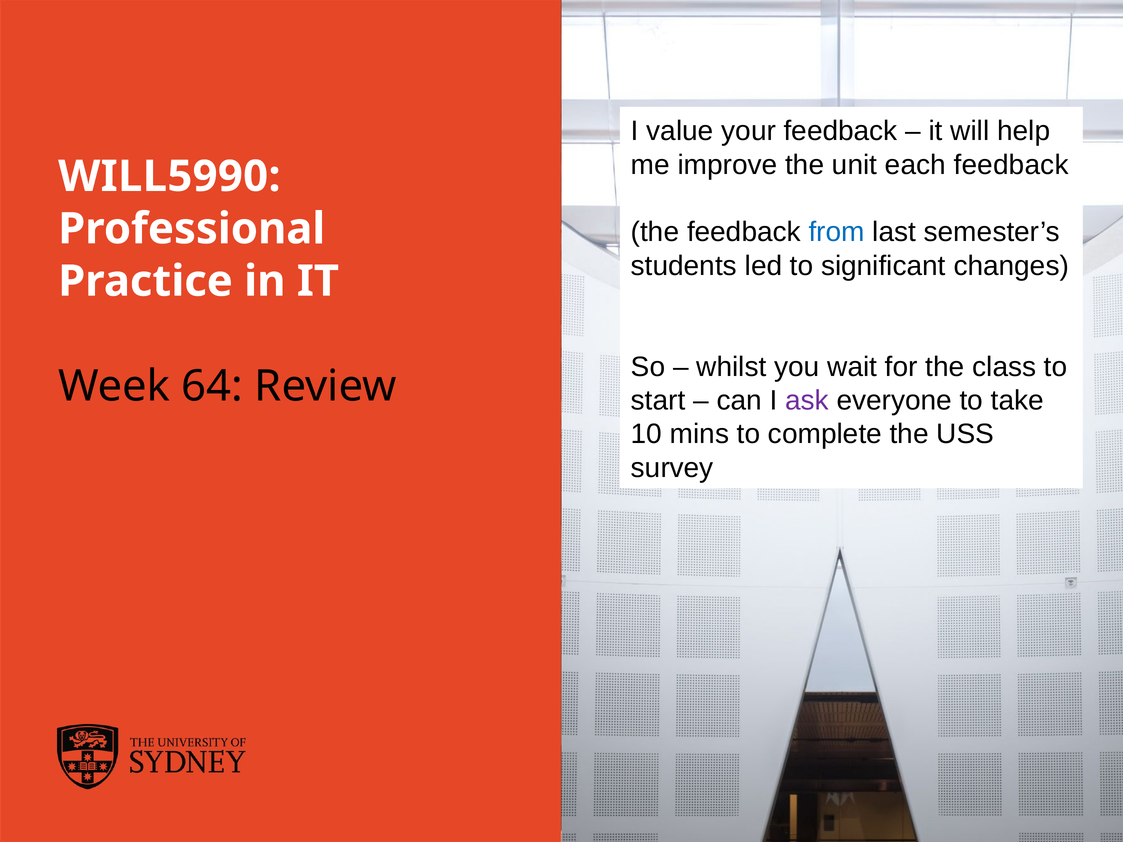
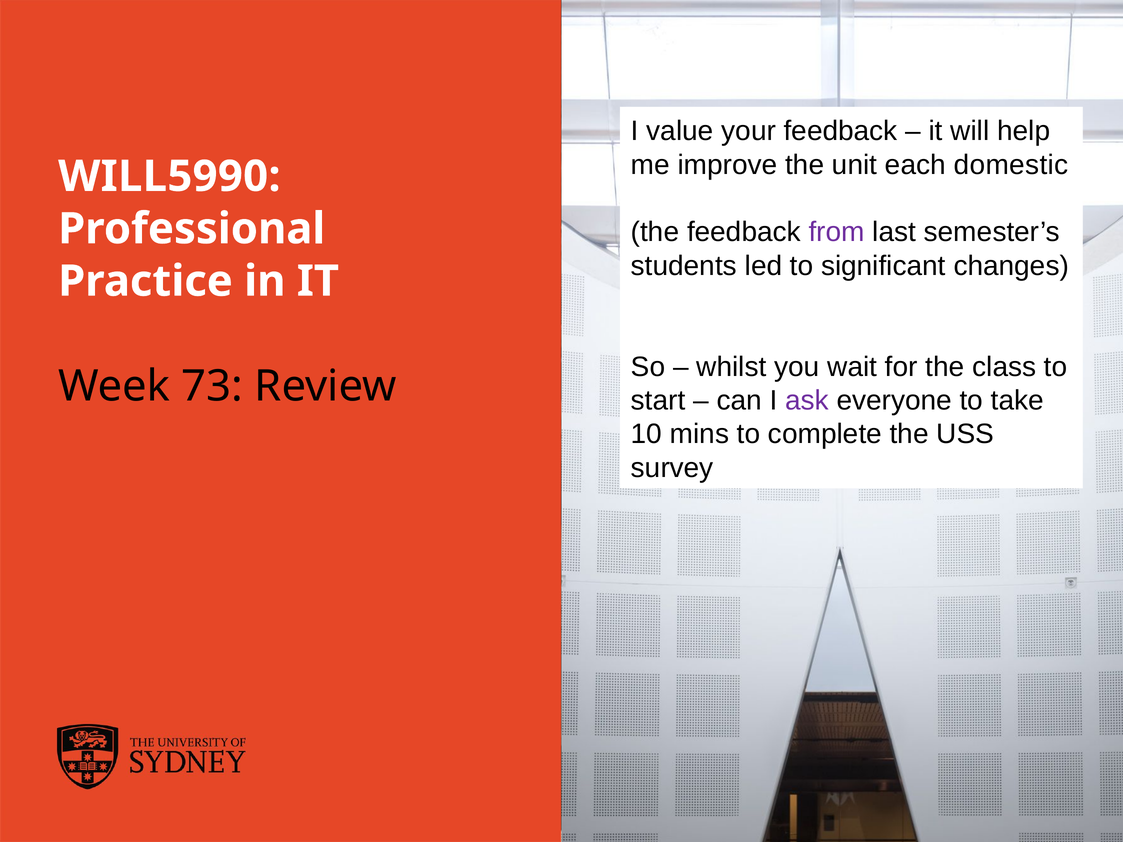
each feedback: feedback -> domestic (1011, 165)
from colour: blue -> purple (837, 232)
64: 64 -> 73 (212, 386)
